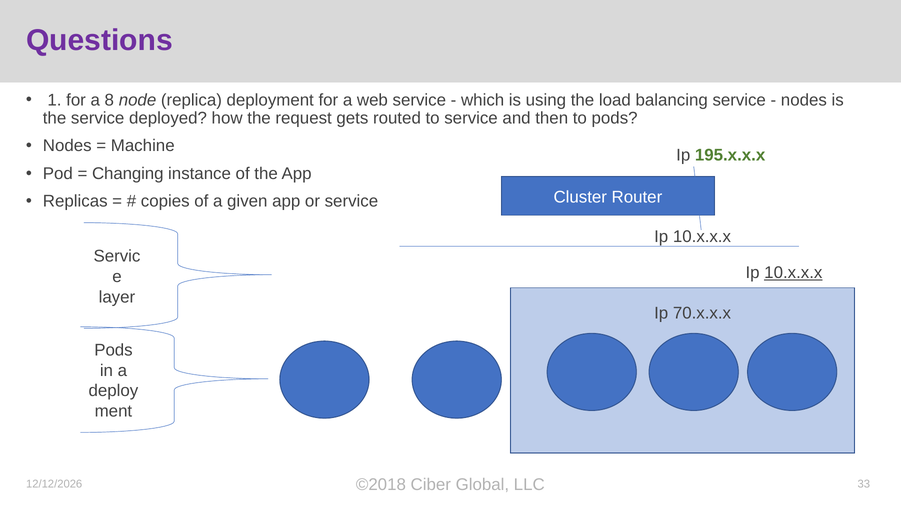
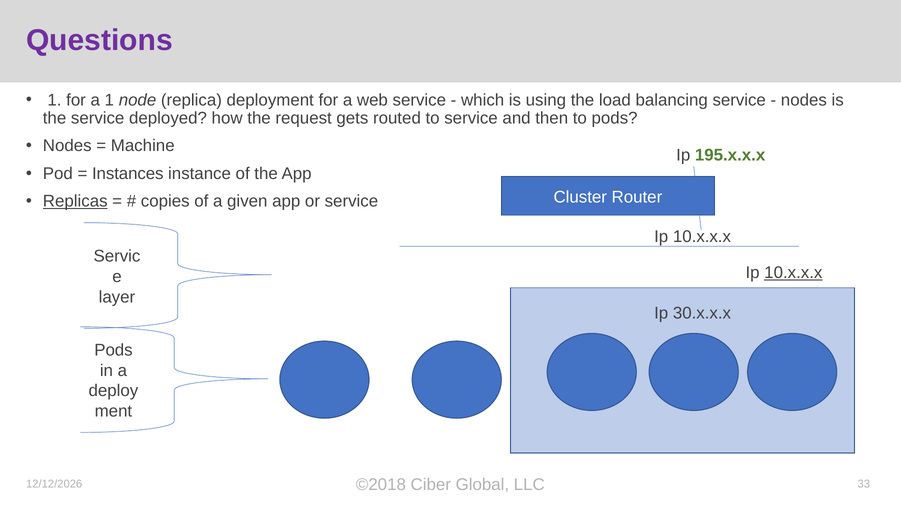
a 8: 8 -> 1 (109, 100)
Changing: Changing -> Instances (128, 173)
Replicas underline: none -> present (75, 201)
70.x.x.x: 70.x.x.x -> 30.x.x.x (702, 313)
